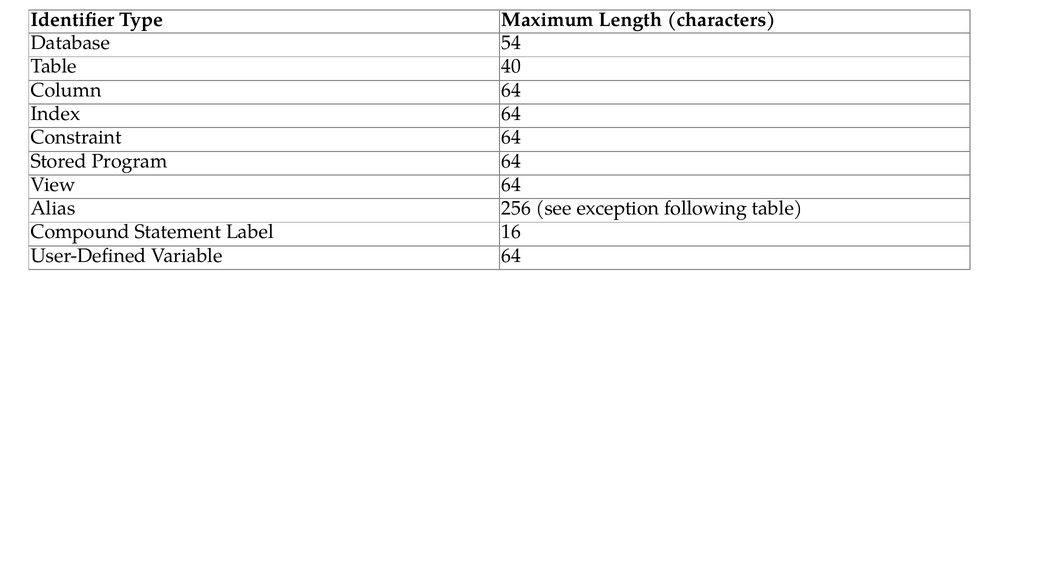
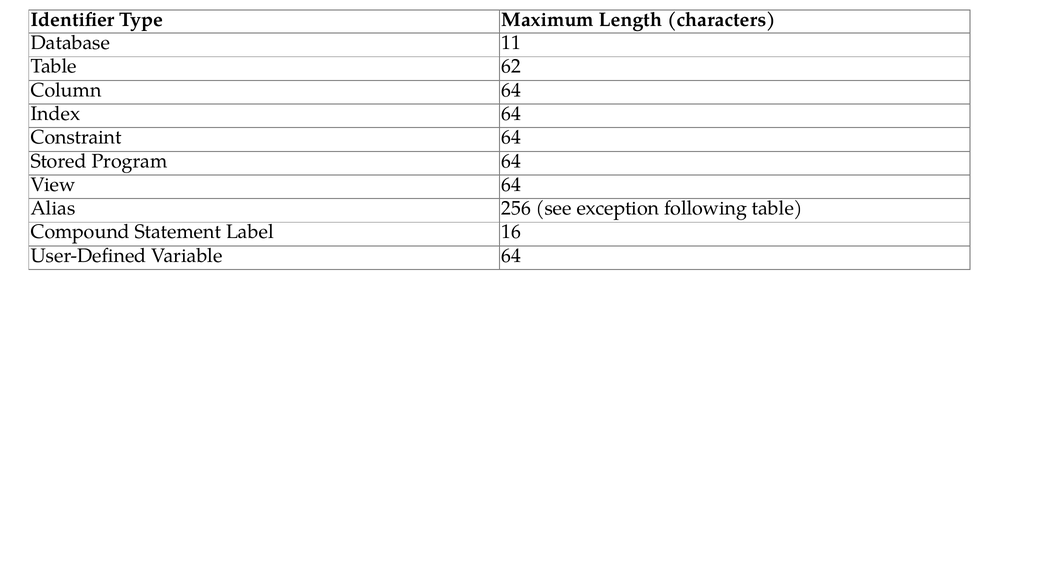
54: 54 -> 11 (511, 43)
40: 40 -> 62 (511, 67)
